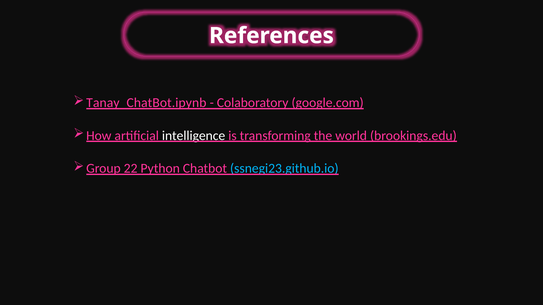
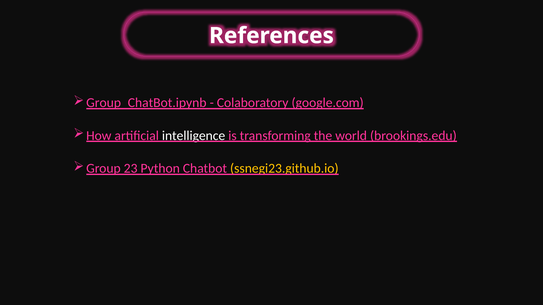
Tanay_ChatBot.ipynb: Tanay_ChatBot.ipynb -> Group_ChatBot.ipynb (146, 103)
22: 22 -> 23 (131, 169)
ssnegi23.github.io colour: light blue -> yellow (284, 169)
